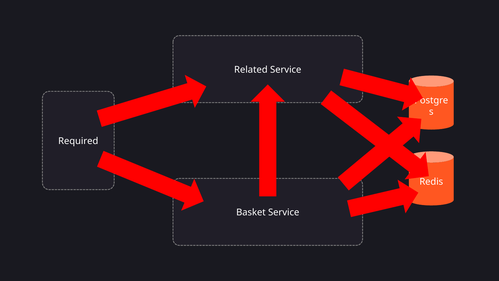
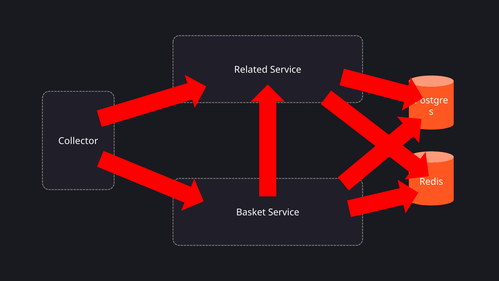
Required: Required -> Collector (78, 141)
